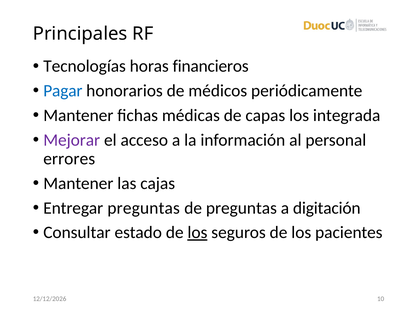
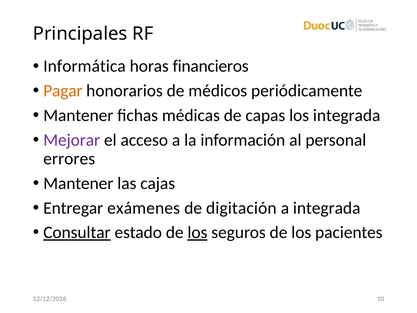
Tecnologías: Tecnologías -> Informática (84, 66)
Pagar colour: blue -> orange (63, 91)
Entregar preguntas: preguntas -> exámenes (144, 208)
de preguntas: preguntas -> digitación (241, 208)
a digitación: digitación -> integrada (327, 208)
Consultar underline: none -> present (77, 232)
